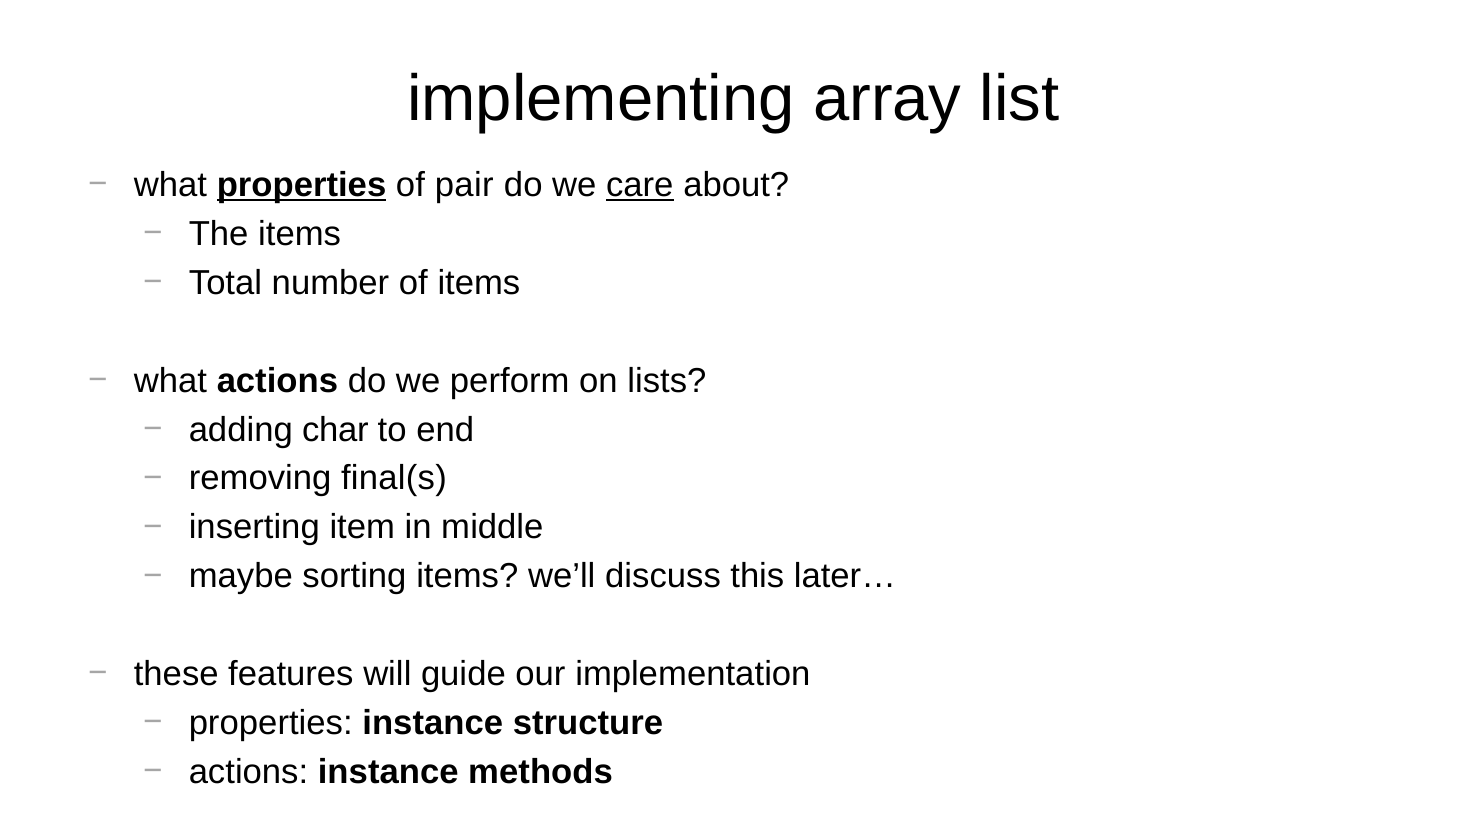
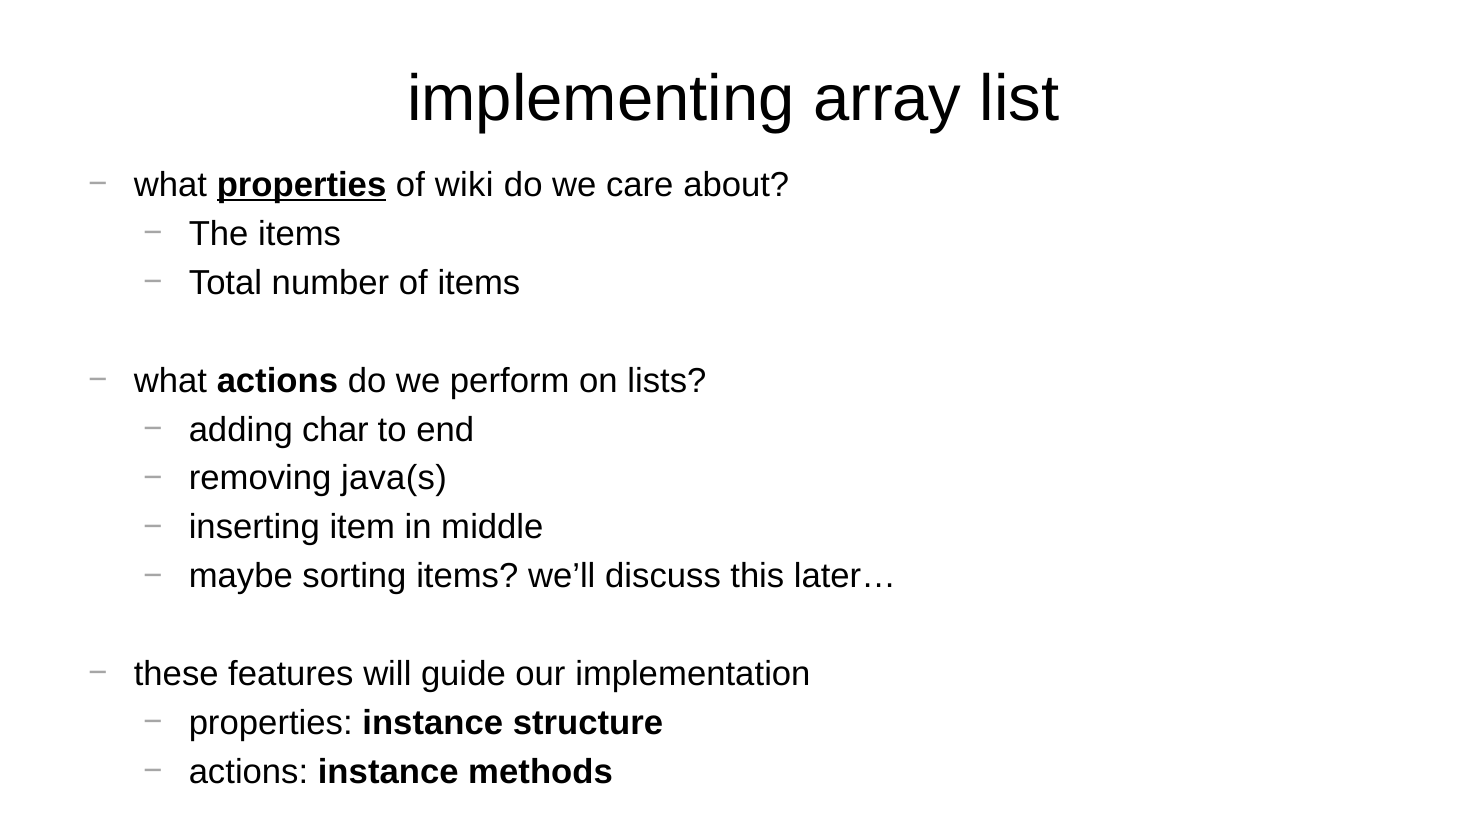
pair: pair -> wiki (464, 185)
care underline: present -> none (640, 185)
final(s: final(s -> java(s (394, 479)
